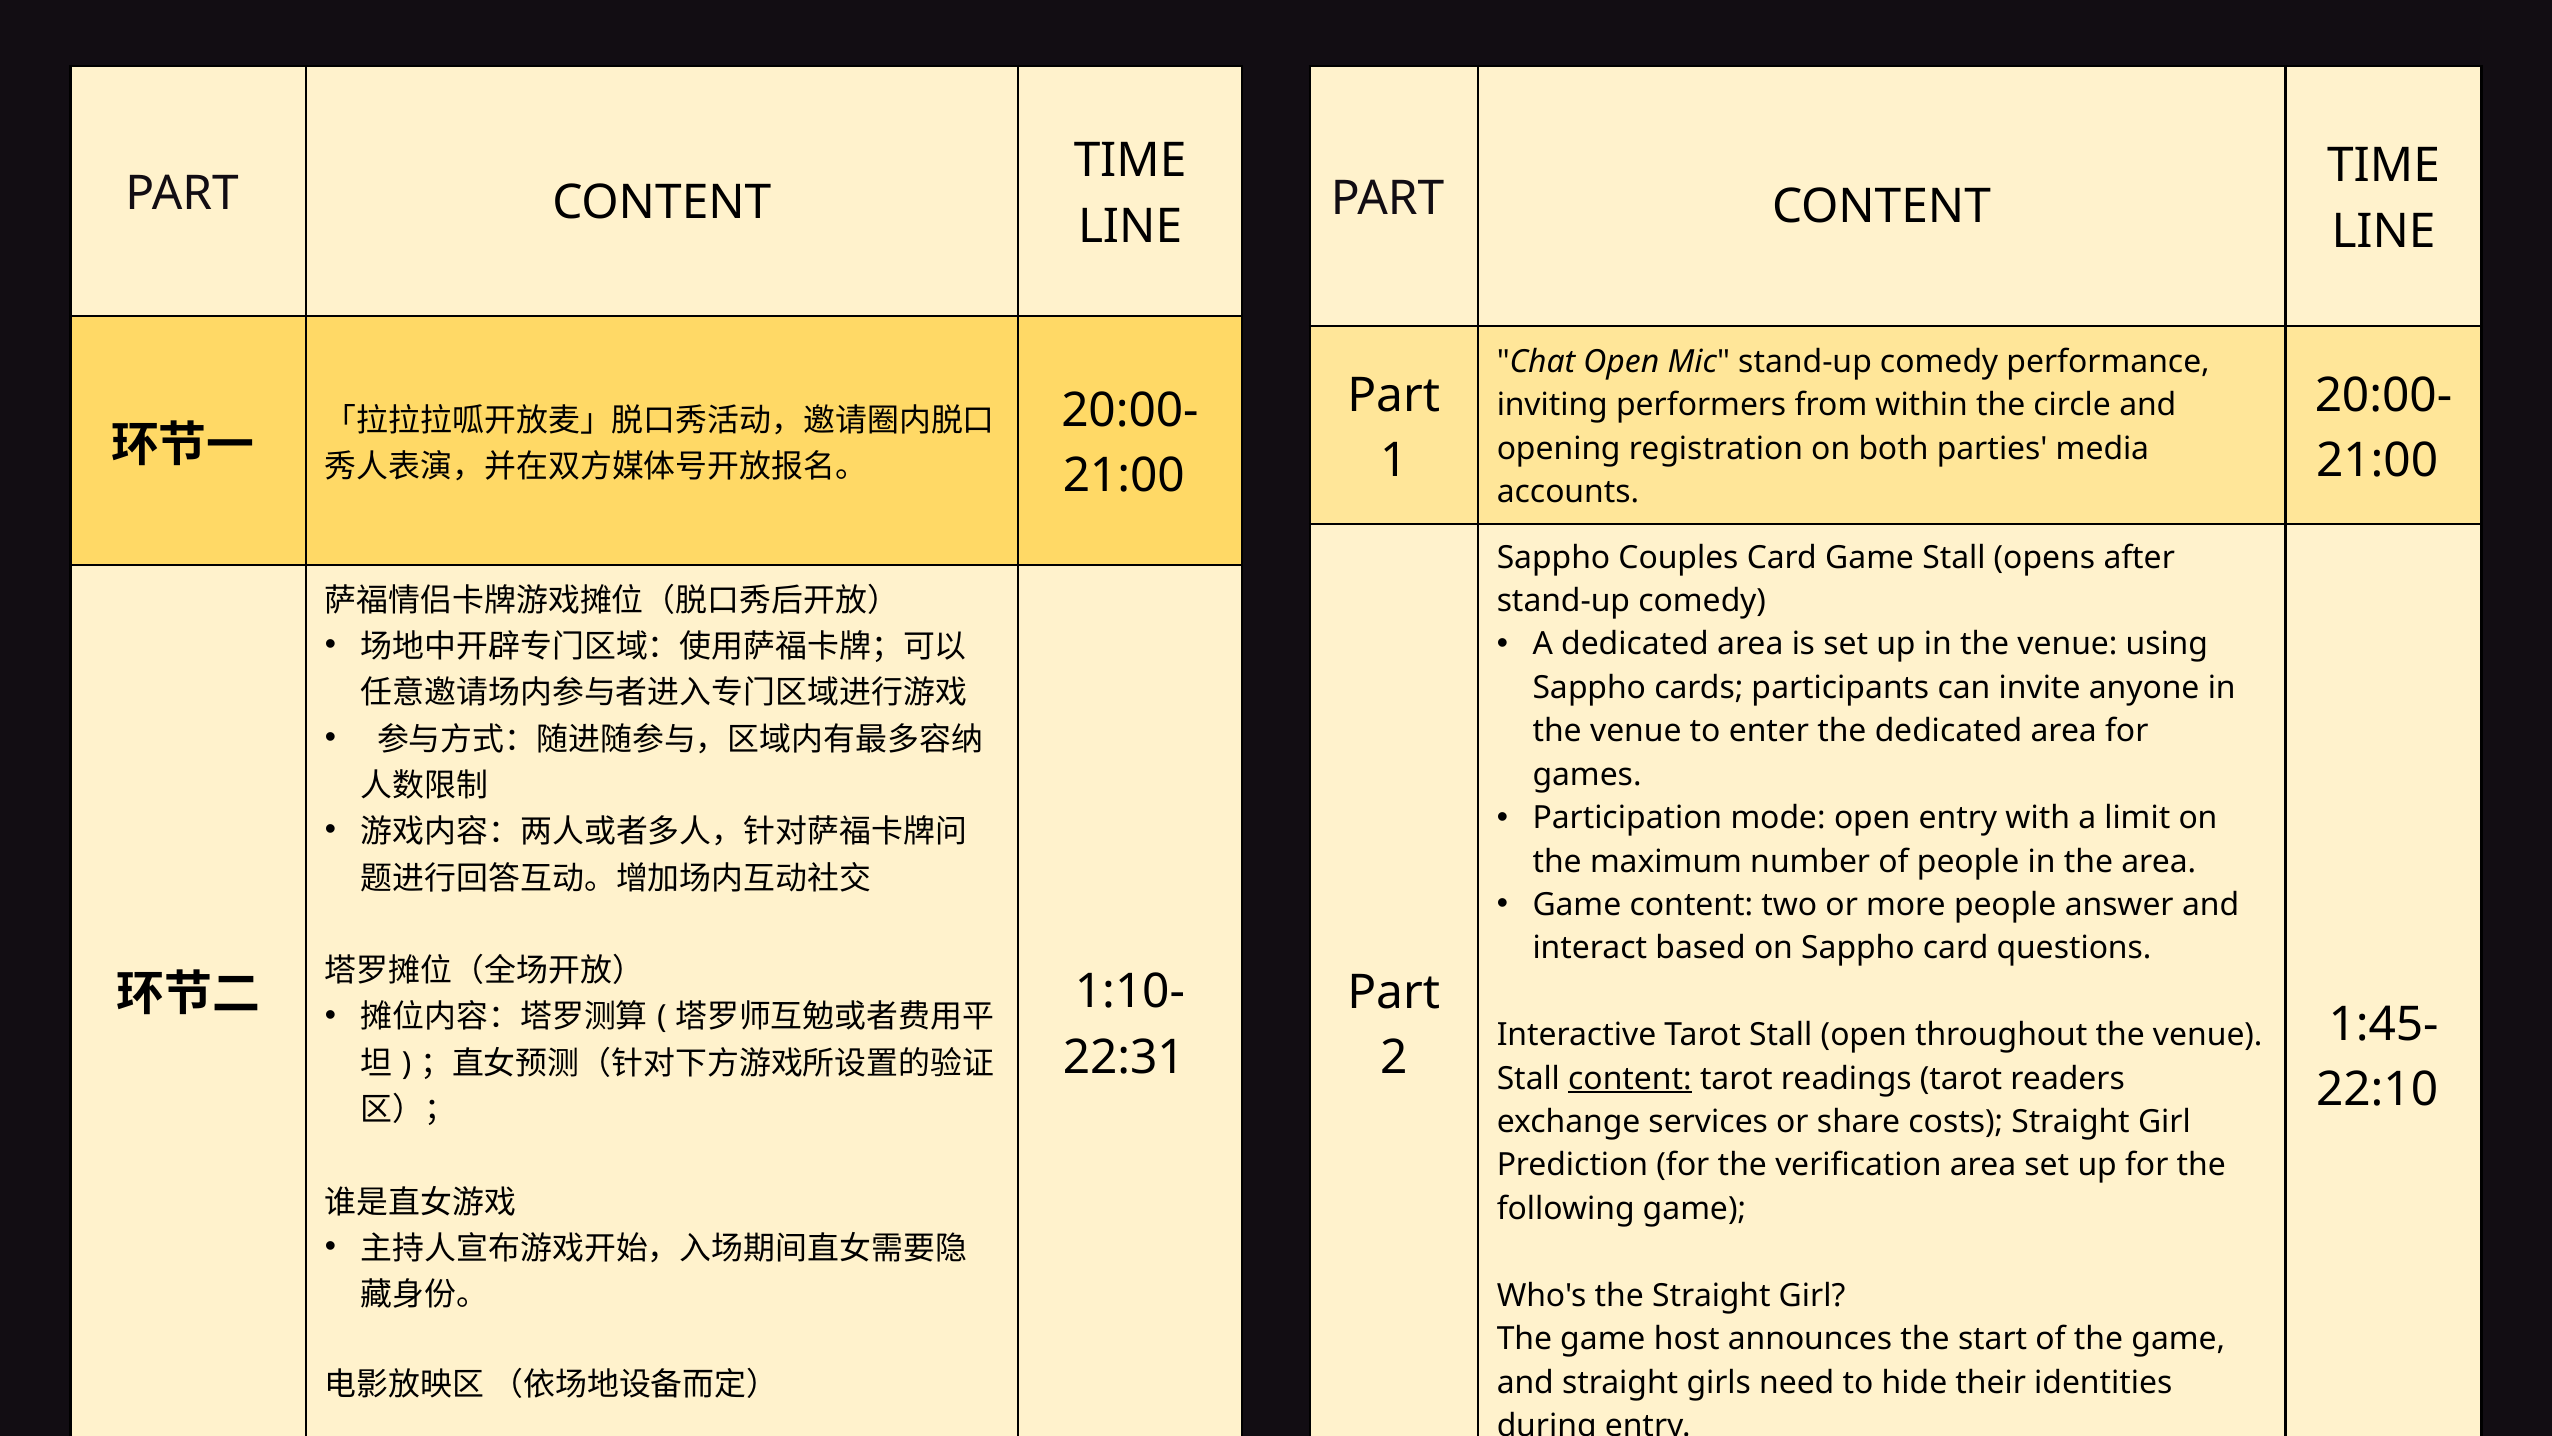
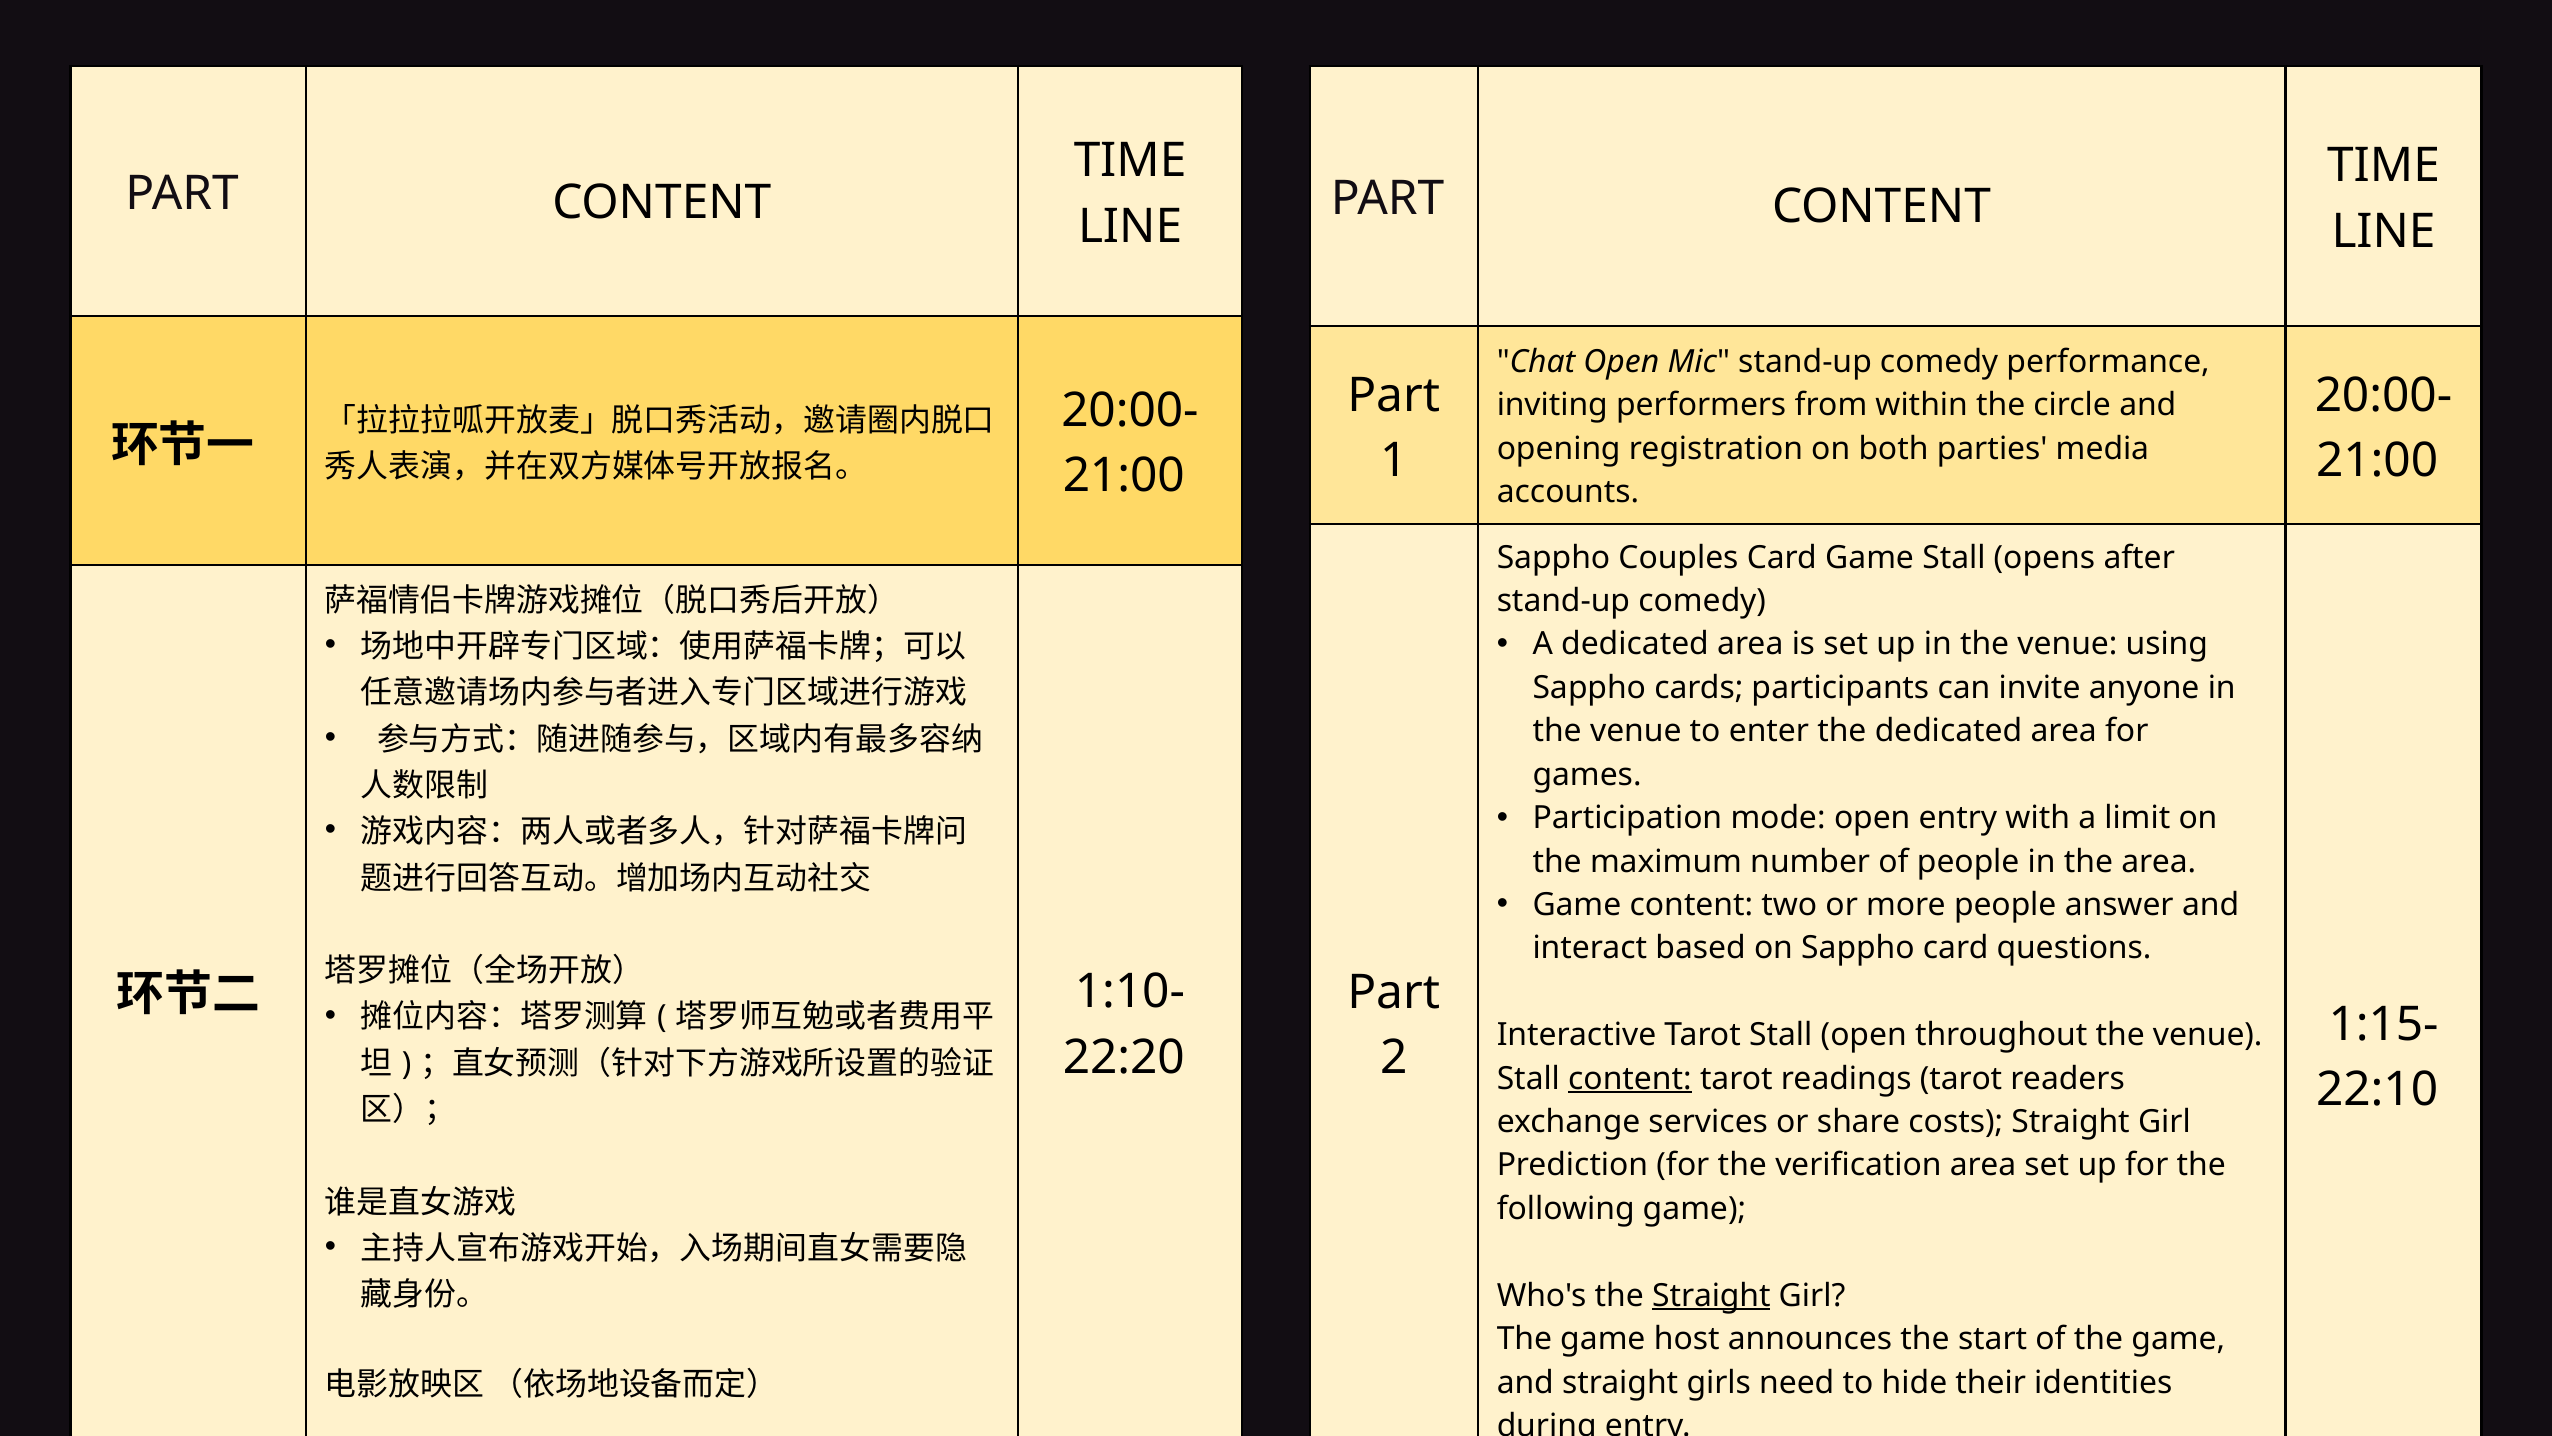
1:45-: 1:45- -> 1:15- (2384, 1025)
22:31: 22:31 -> 22:20 (1124, 1057)
Straight underline: none -> present (1711, 1295)
